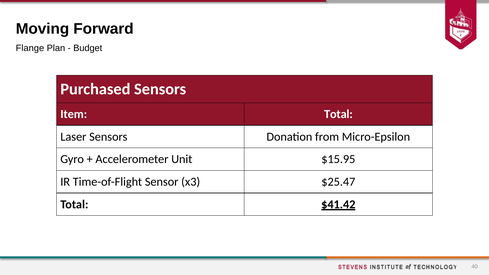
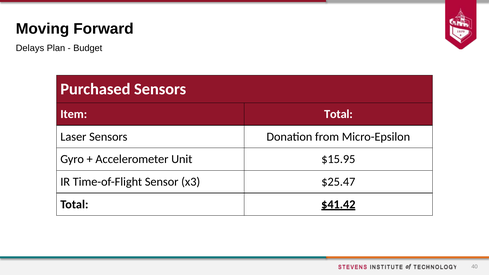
Flange: Flange -> Delays (30, 48)
